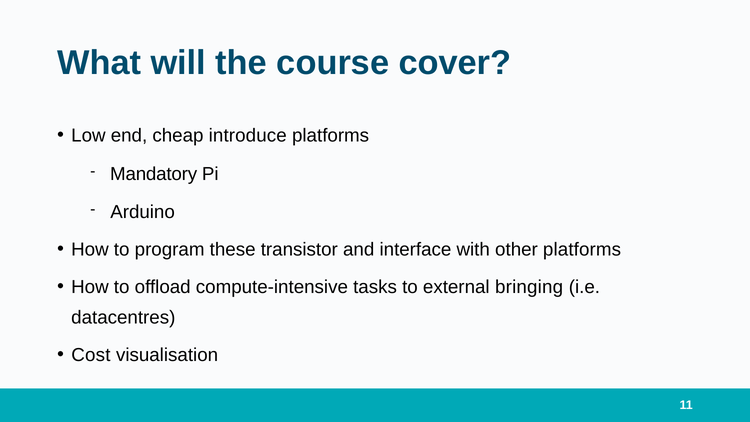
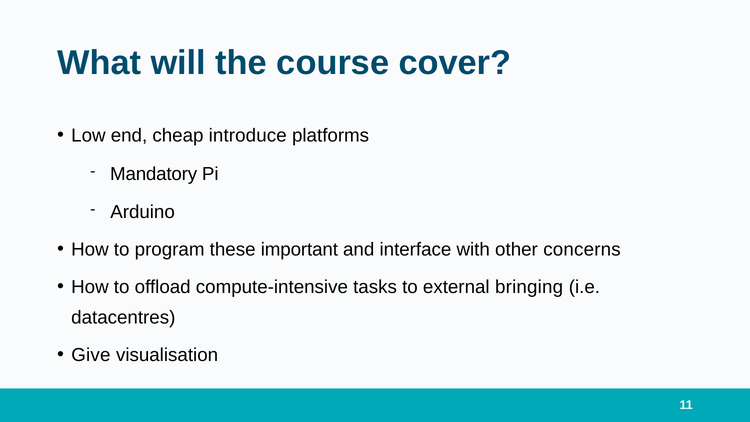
transistor: transistor -> important (299, 250)
other platforms: platforms -> concerns (582, 250)
Cost: Cost -> Give (91, 355)
